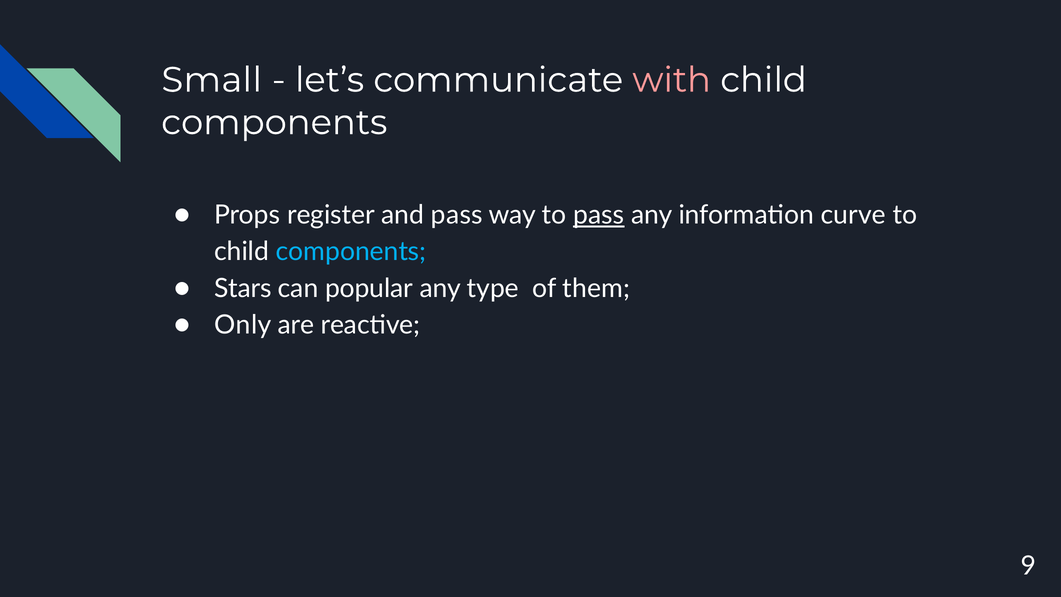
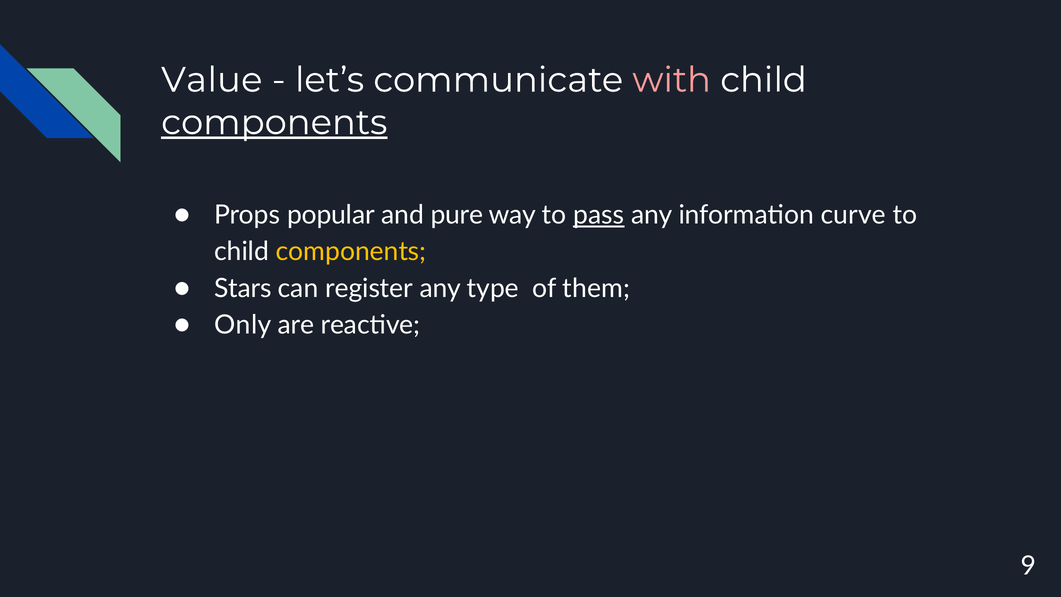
Small: Small -> Value (212, 80)
components underline: none -> present (274, 122)
register: register -> popular (331, 215)
and pass: pass -> pure (457, 215)
components colour: light blue -> yellow (351, 252)
popular: popular -> register (369, 288)
